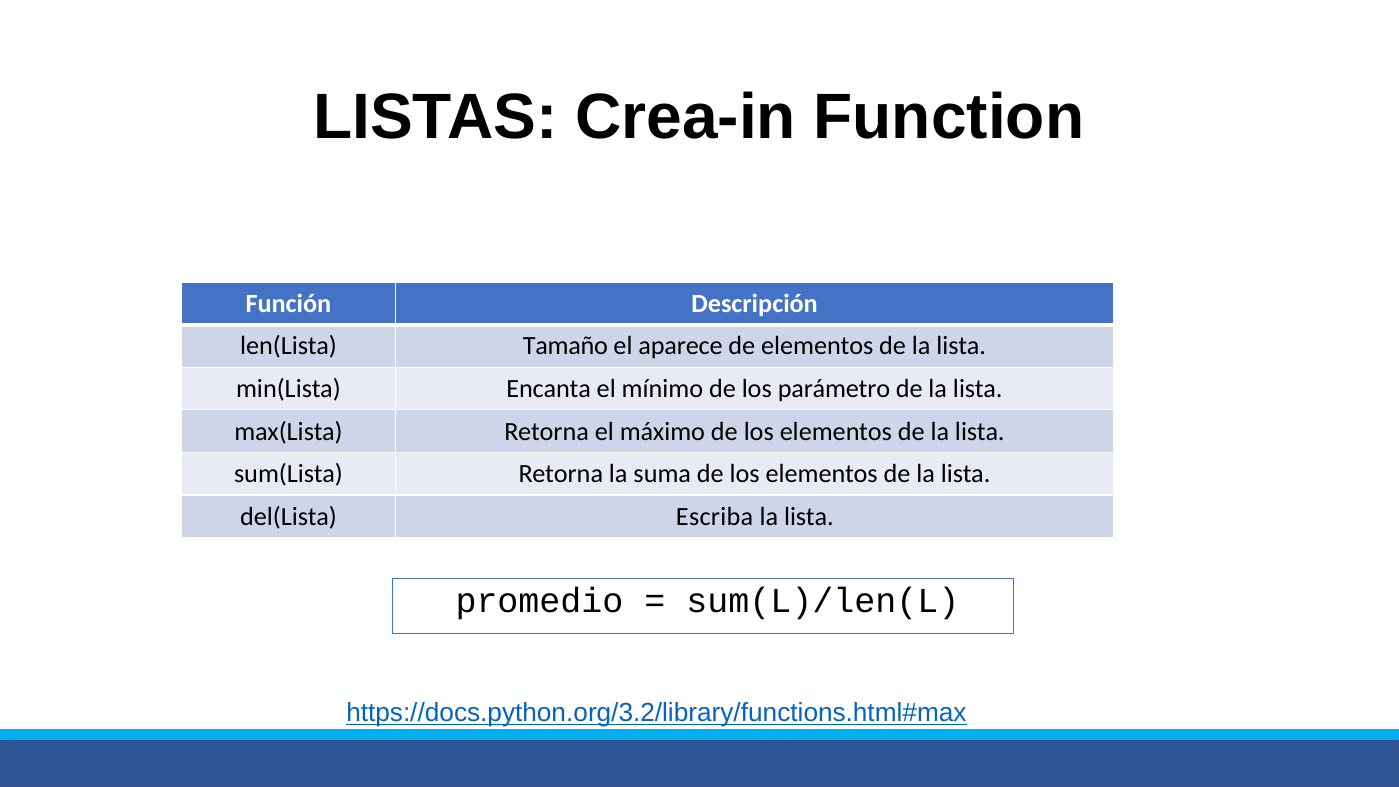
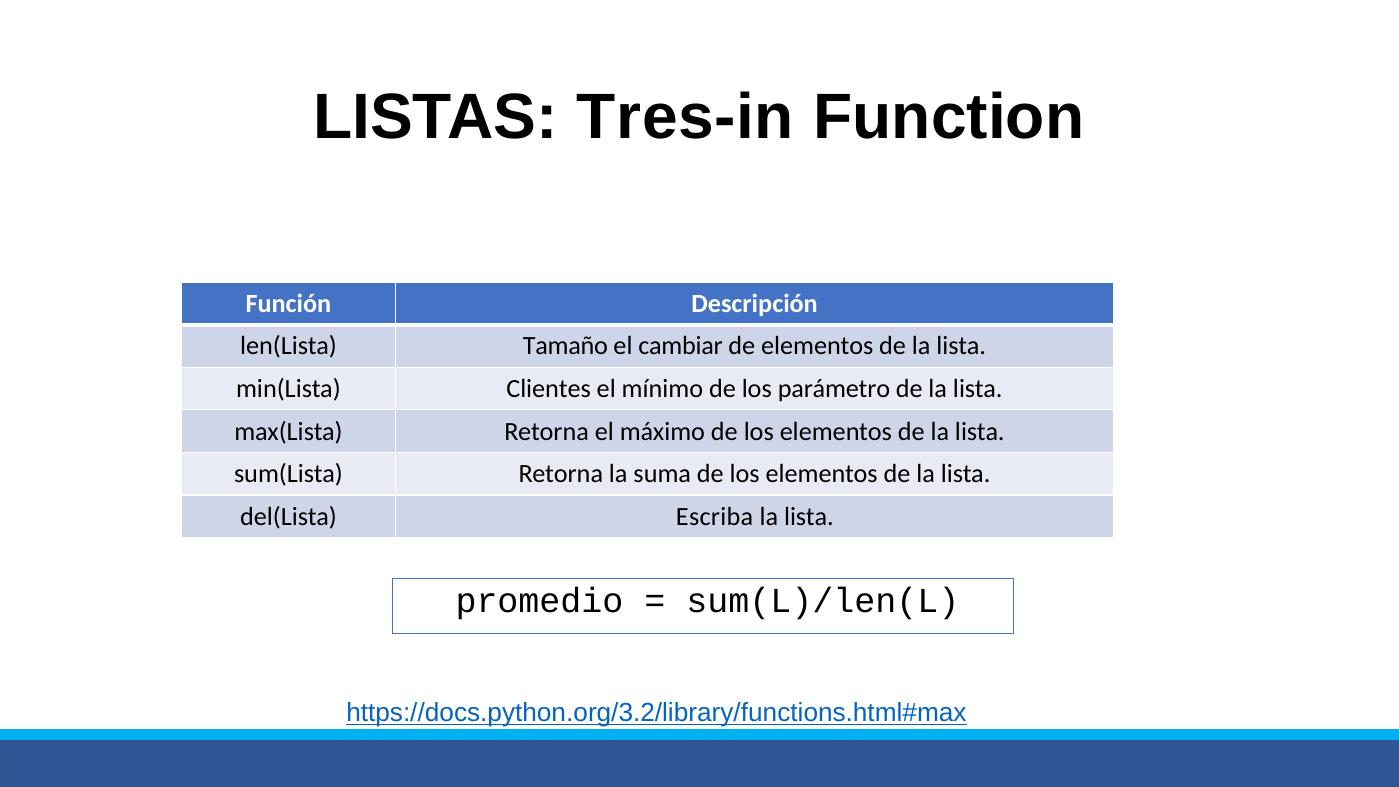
Crea-in: Crea-in -> Tres-in (685, 118)
aparece: aparece -> cambiar (681, 346)
Encanta: Encanta -> Clientes (549, 389)
